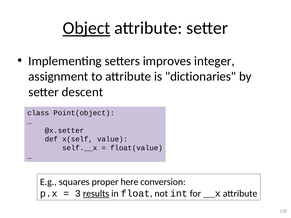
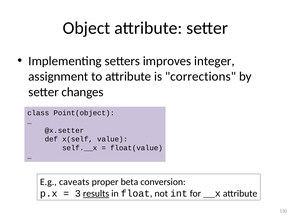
Object underline: present -> none (86, 28)
dictionaries: dictionaries -> corrections (201, 77)
descent: descent -> changes (83, 92)
squares: squares -> caveats (74, 182)
here: here -> beta (129, 182)
